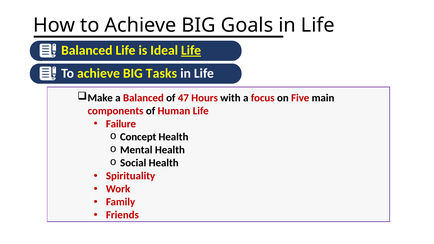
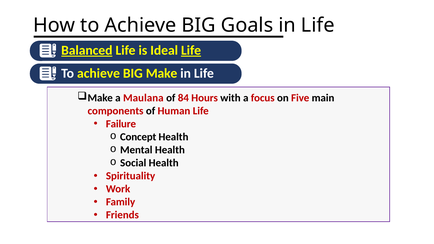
Balanced underline: none -> present (87, 50)
BIG Tasks: Tasks -> Make (162, 73)
a Balanced: Balanced -> Maulana (143, 98)
47: 47 -> 84 (183, 98)
